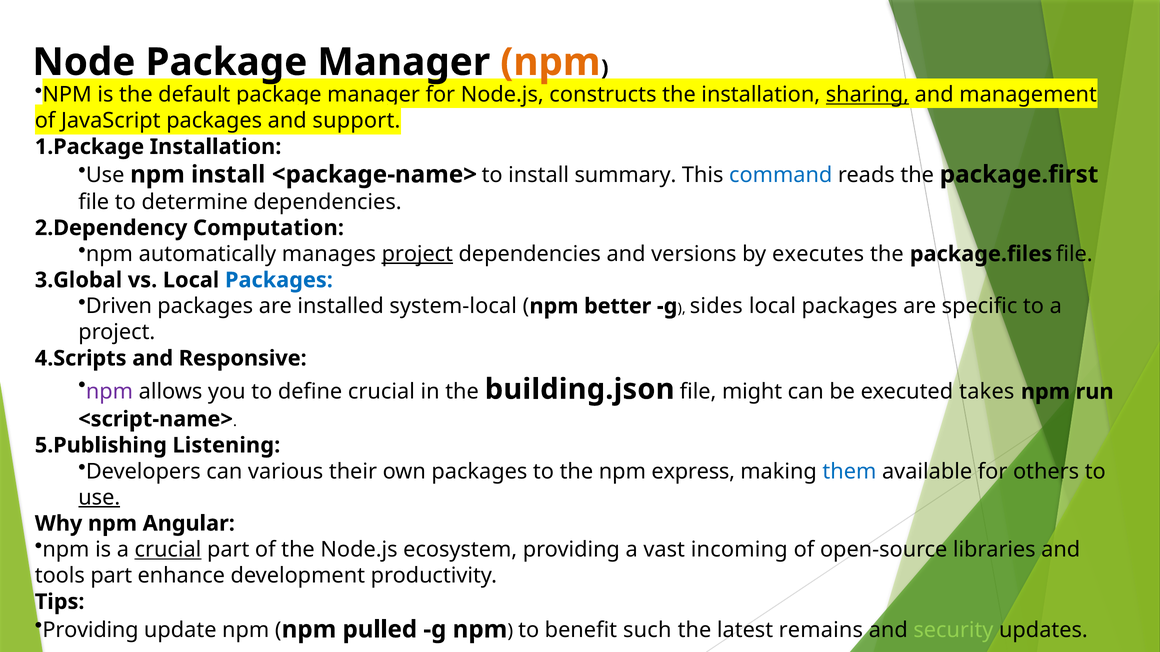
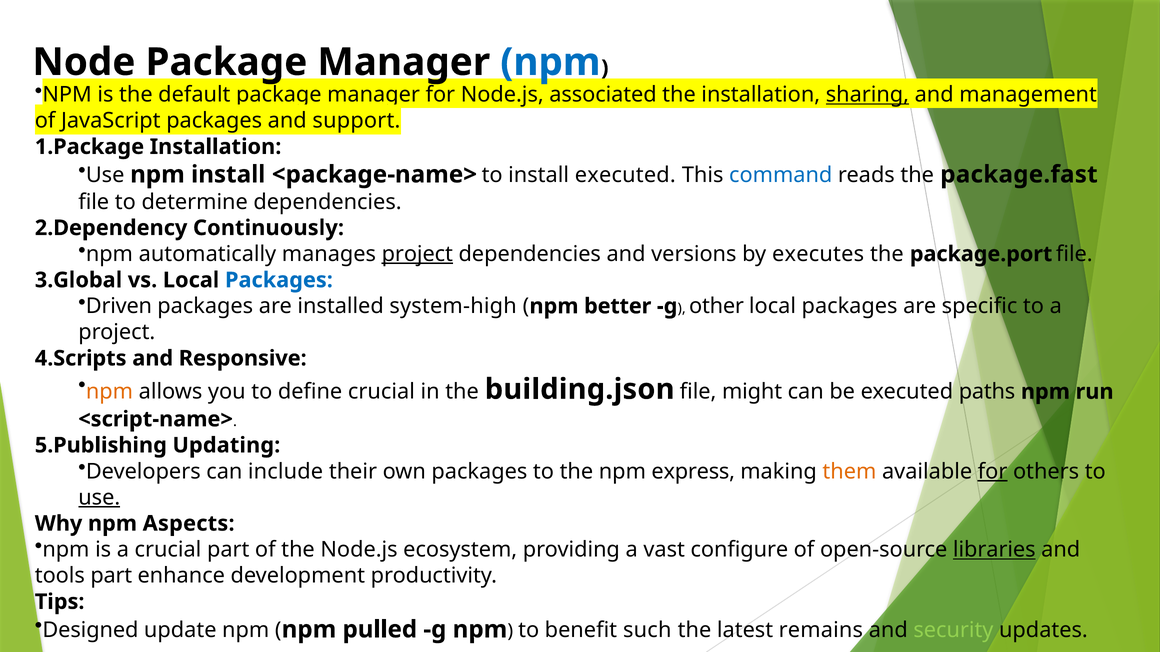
npm colour: orange -> blue (550, 62)
constructs: constructs -> associated (603, 95)
install summary: summary -> executed (625, 175)
package.first: package.first -> package.fast (1019, 175)
Computation: Computation -> Continuously (269, 228)
package.files: package.files -> package.port (981, 254)
system-local: system-local -> system-high (453, 306)
sides: sides -> other (717, 306)
npm colour: purple -> orange (109, 392)
takes: takes -> paths (987, 392)
Listening: Listening -> Updating (226, 446)
various: various -> include (286, 472)
them colour: blue -> orange (849, 472)
for underline: none -> present (993, 472)
Angular: Angular -> Aspects (189, 524)
crucial underline: present -> none (168, 550)
incoming: incoming -> configure (739, 550)
libraries underline: none -> present (994, 550)
Providing: Providing -> Designed (90, 631)
